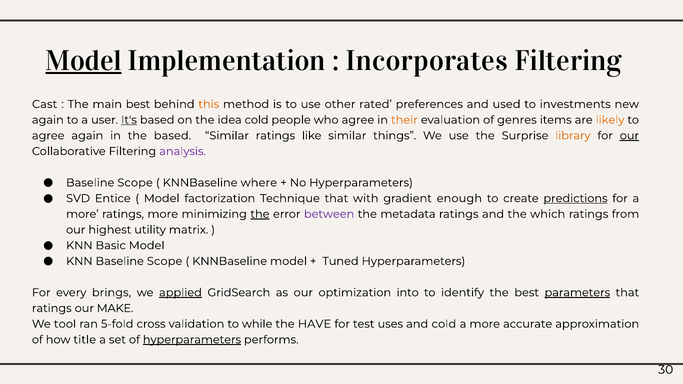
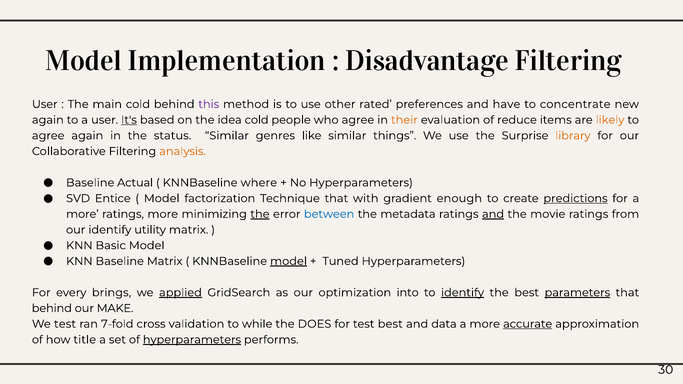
Model underline: present -> none (83, 61)
Incorporates: Incorporates -> Disadvantage (427, 61)
Cast: Cast -> User (45, 104)
main best: best -> cold (138, 104)
this colour: orange -> purple (209, 104)
used: used -> have (506, 104)
investments: investments -> concentrate (575, 104)
genres: genres -> reduce (517, 120)
the based: based -> status (172, 136)
Similar ratings: ratings -> genres (275, 136)
our underline: present -> none (629, 136)
analysis colour: purple -> orange (183, 151)
Scope: Scope -> Actual (135, 183)
between colour: purple -> blue (329, 214)
and underline: none -> present (493, 214)
which: which -> movie (548, 214)
our highest: highest -> identify (110, 230)
KNN Baseline Scope: Scope -> Matrix (165, 261)
model underline: none -> present (288, 261)
identify underline: none -> present (463, 293)
ratings: ratings -> behind (52, 308)
We tool: tool -> test (65, 324)
5-fold: 5-fold -> 7-fold (117, 324)
HAVE: HAVE -> DOES (315, 324)
test uses: uses -> best (390, 324)
and cold: cold -> data (444, 324)
accurate underline: none -> present (528, 324)
